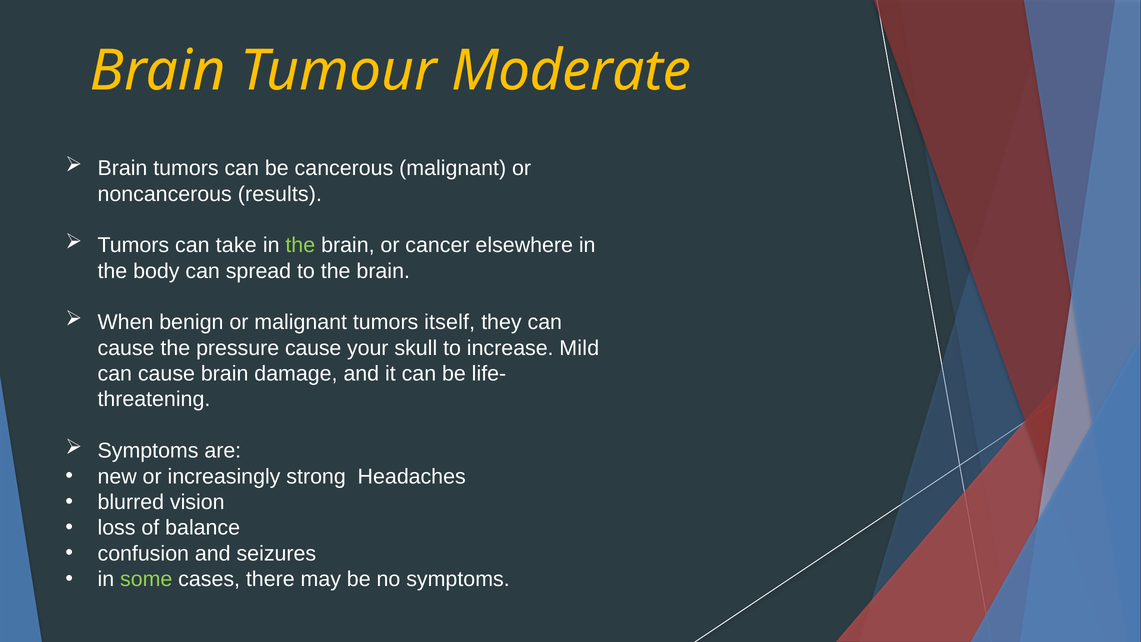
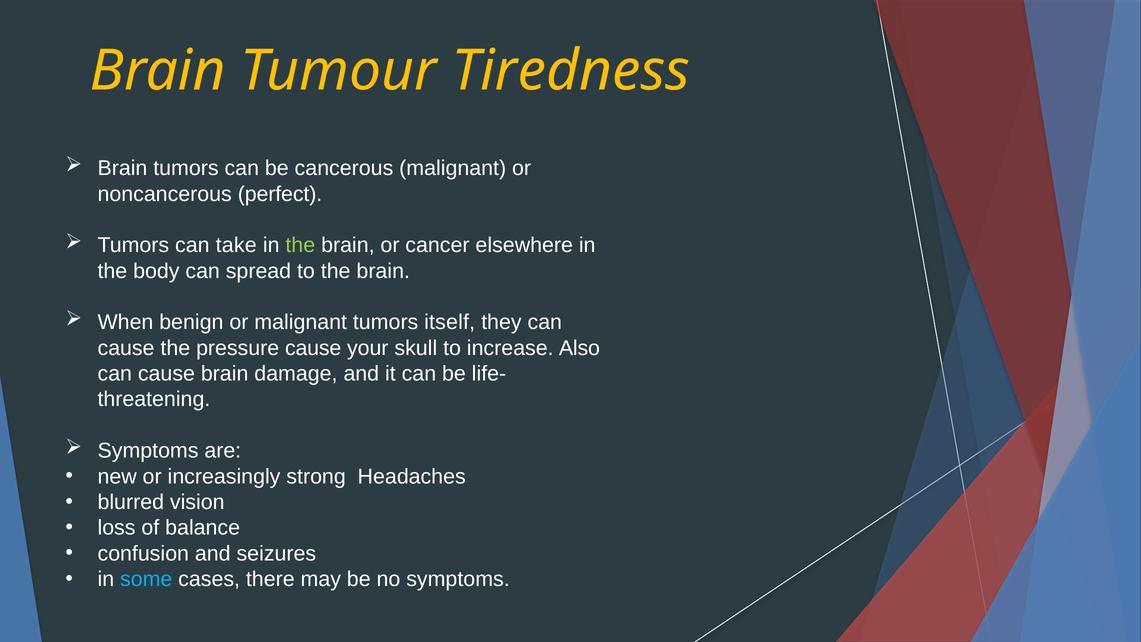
Moderate: Moderate -> Tiredness (571, 71)
results: results -> perfect (280, 194)
Mild: Mild -> Also (579, 348)
some colour: light green -> light blue (146, 579)
